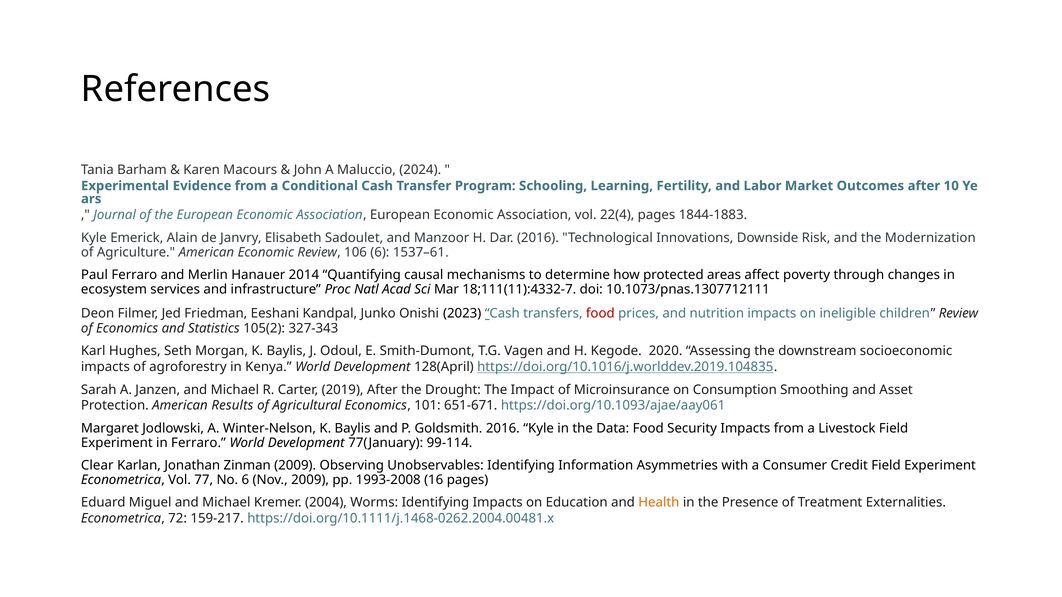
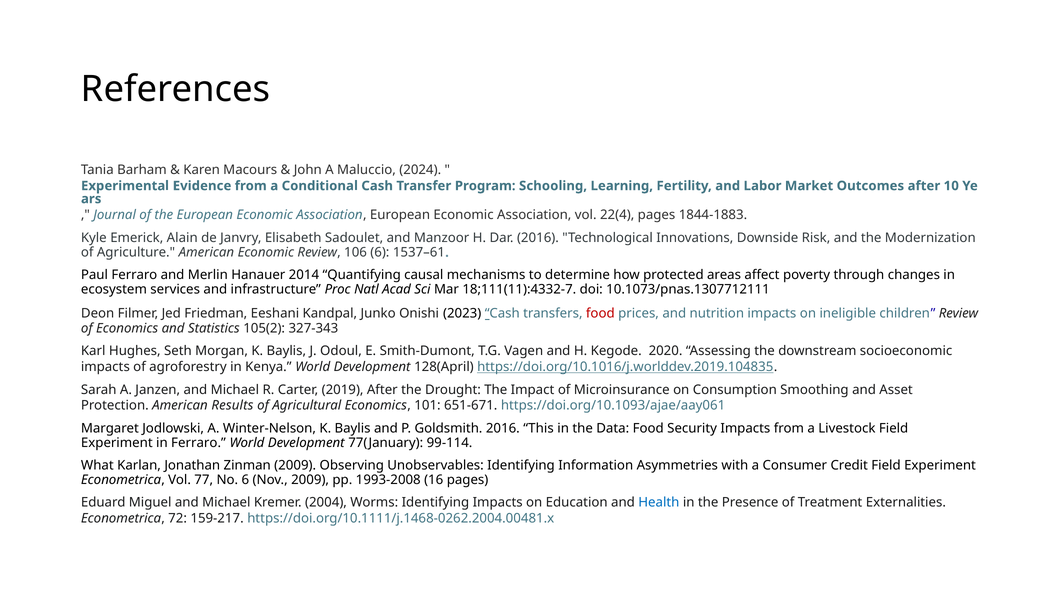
2016 Kyle: Kyle -> This (539, 429)
Clear: Clear -> What (97, 466)
Health colour: orange -> blue (659, 503)
